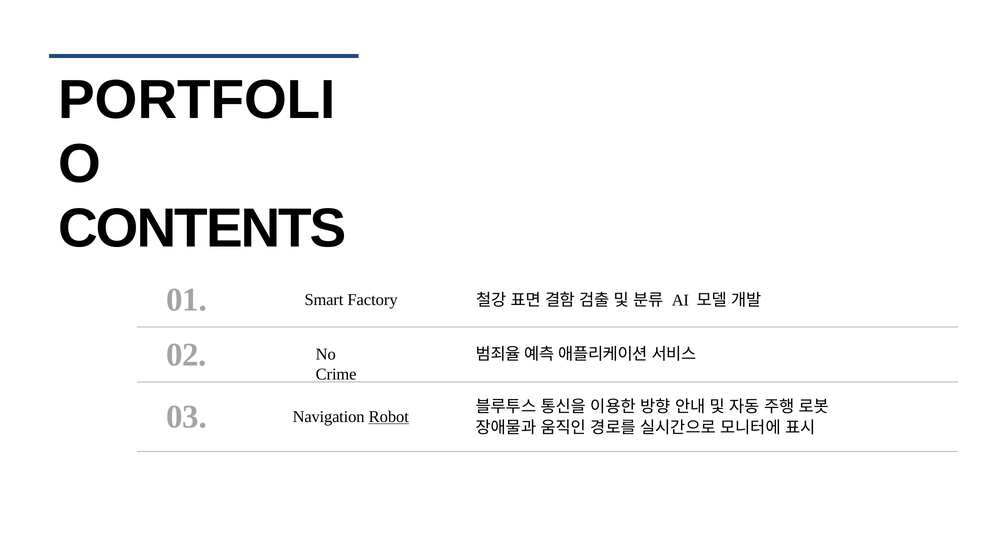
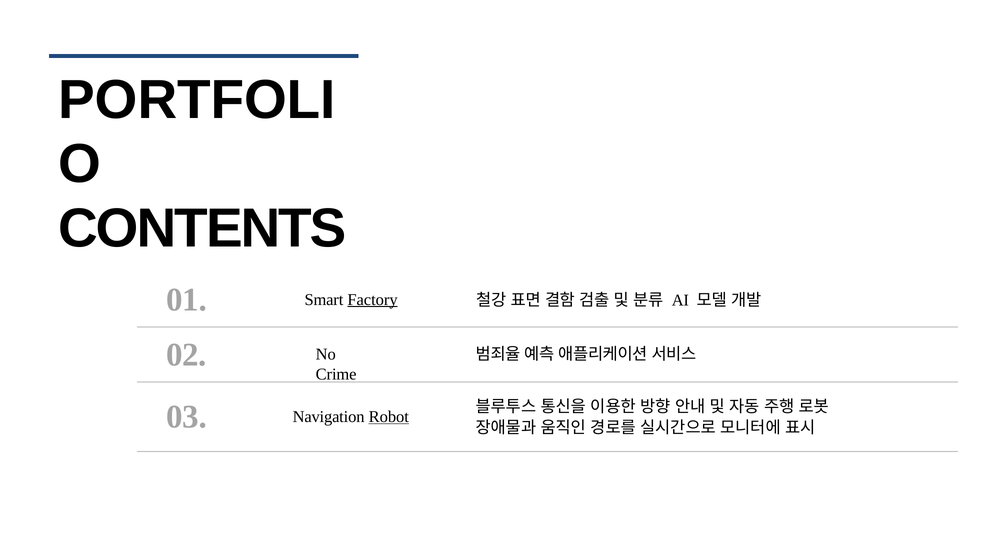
Factory underline: none -> present (373, 299)
